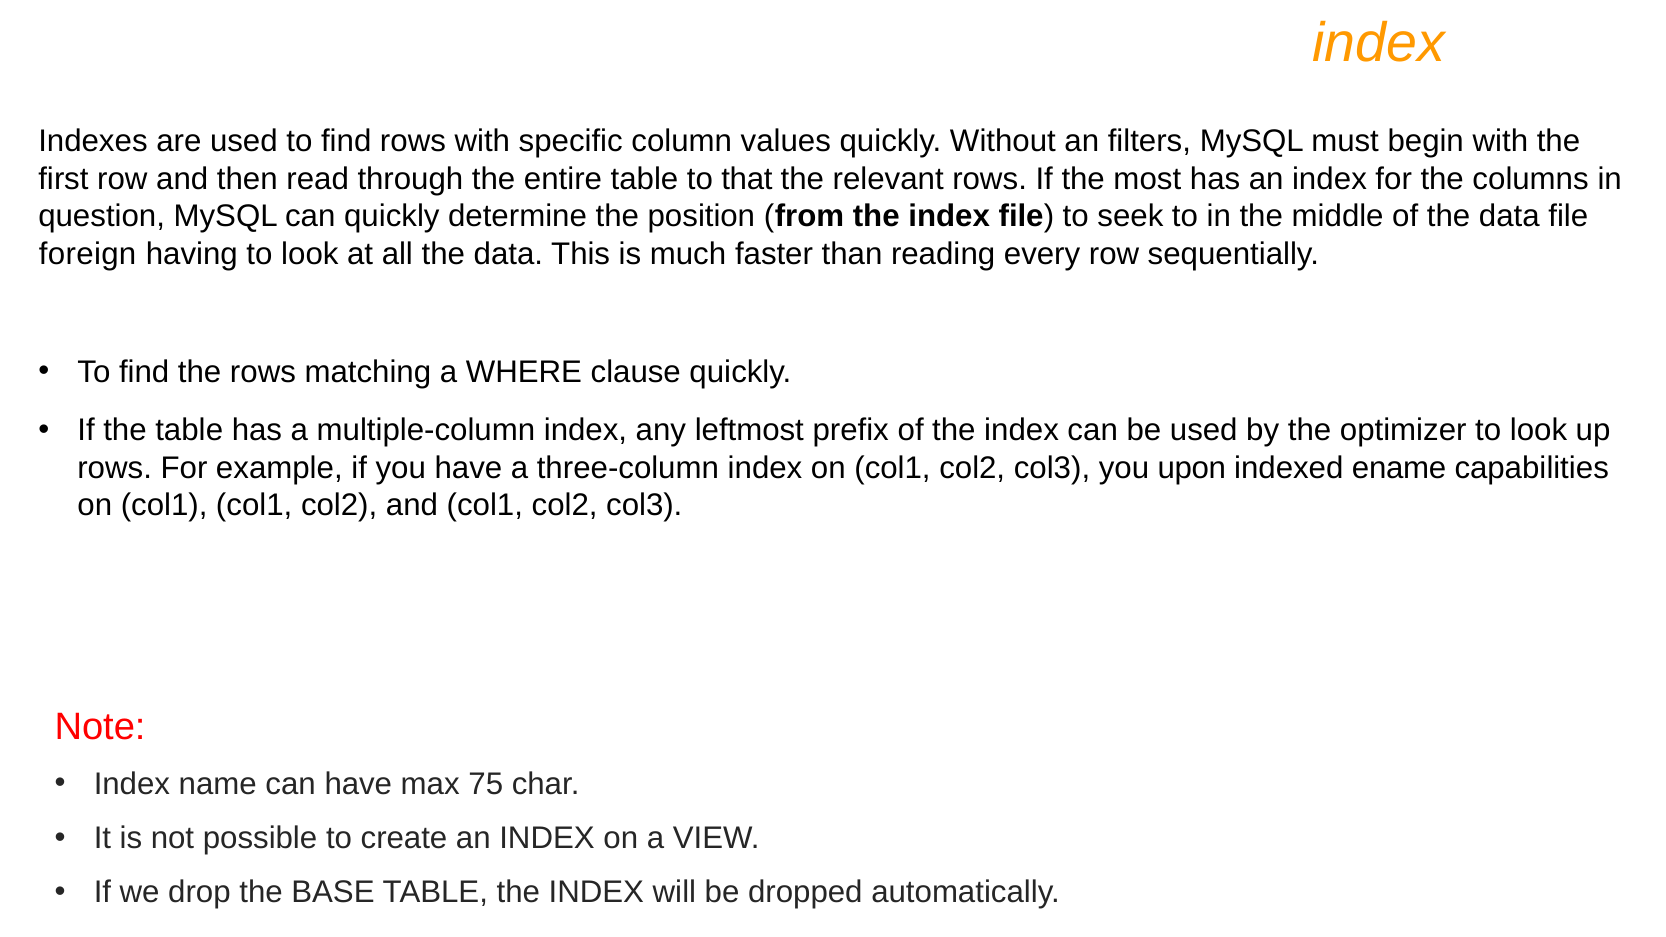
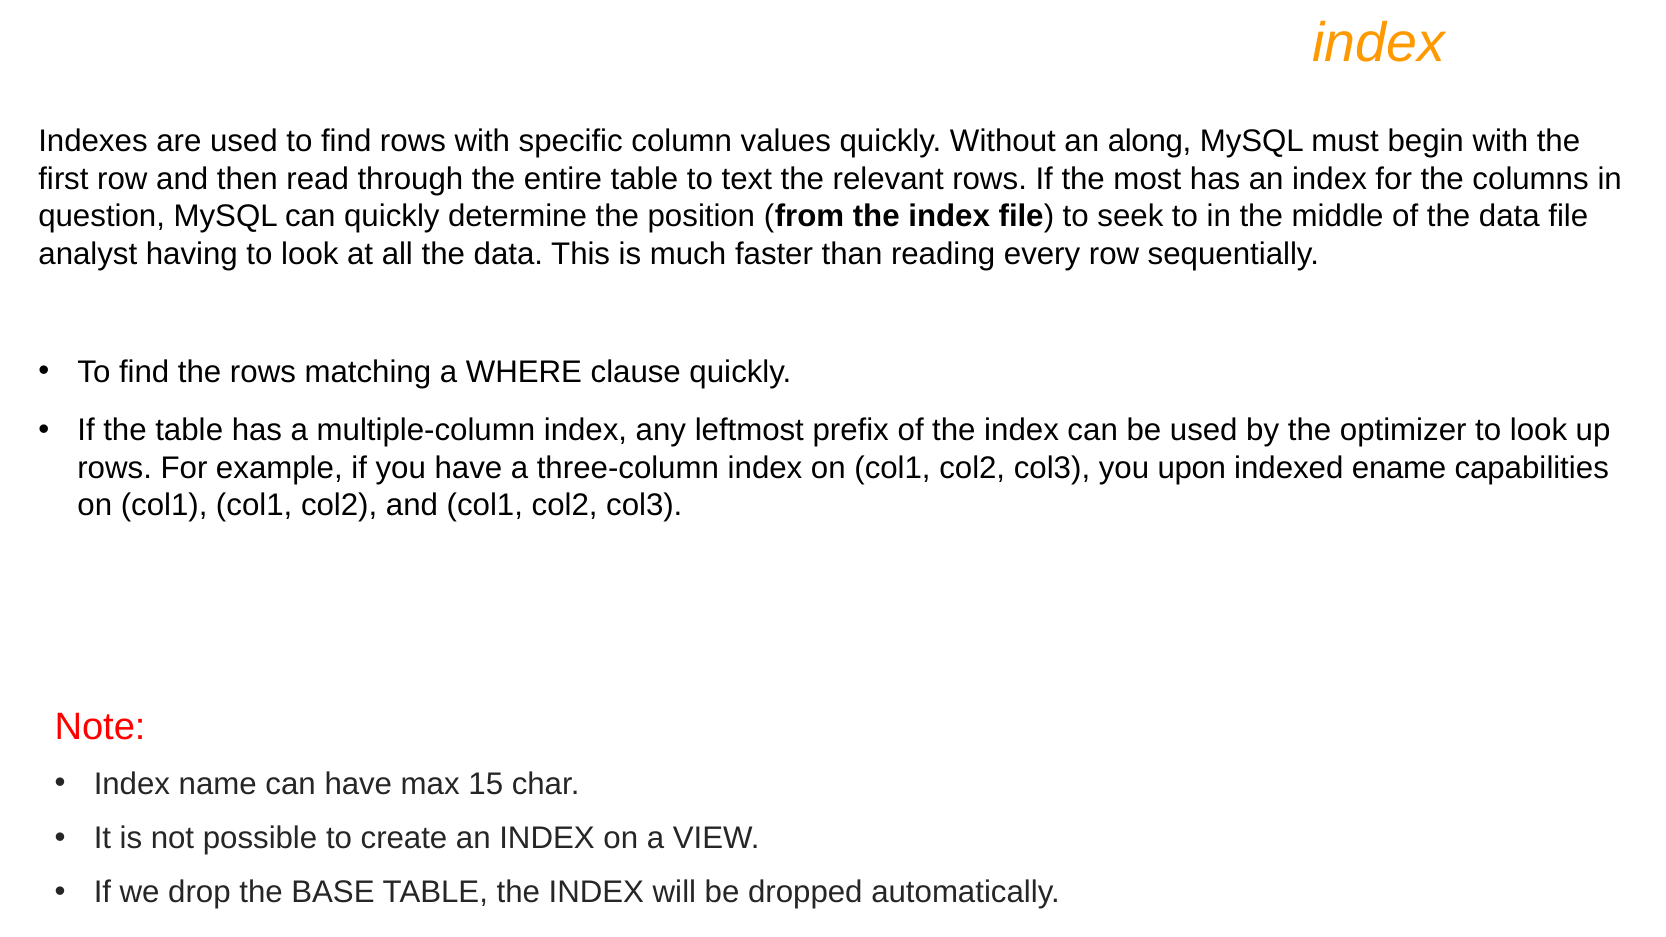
filters: filters -> along (1150, 142)
that: that -> text (747, 179)
foreign: foreign -> analyst (88, 254)
75: 75 -> 15 (486, 784)
